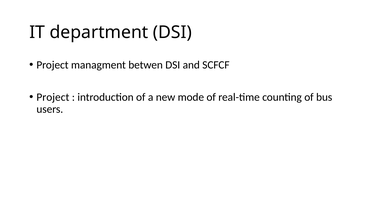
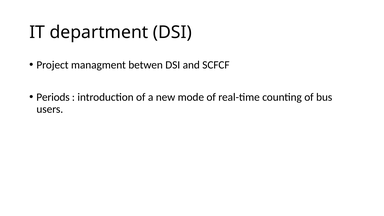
Project: Project -> Periods (53, 97)
